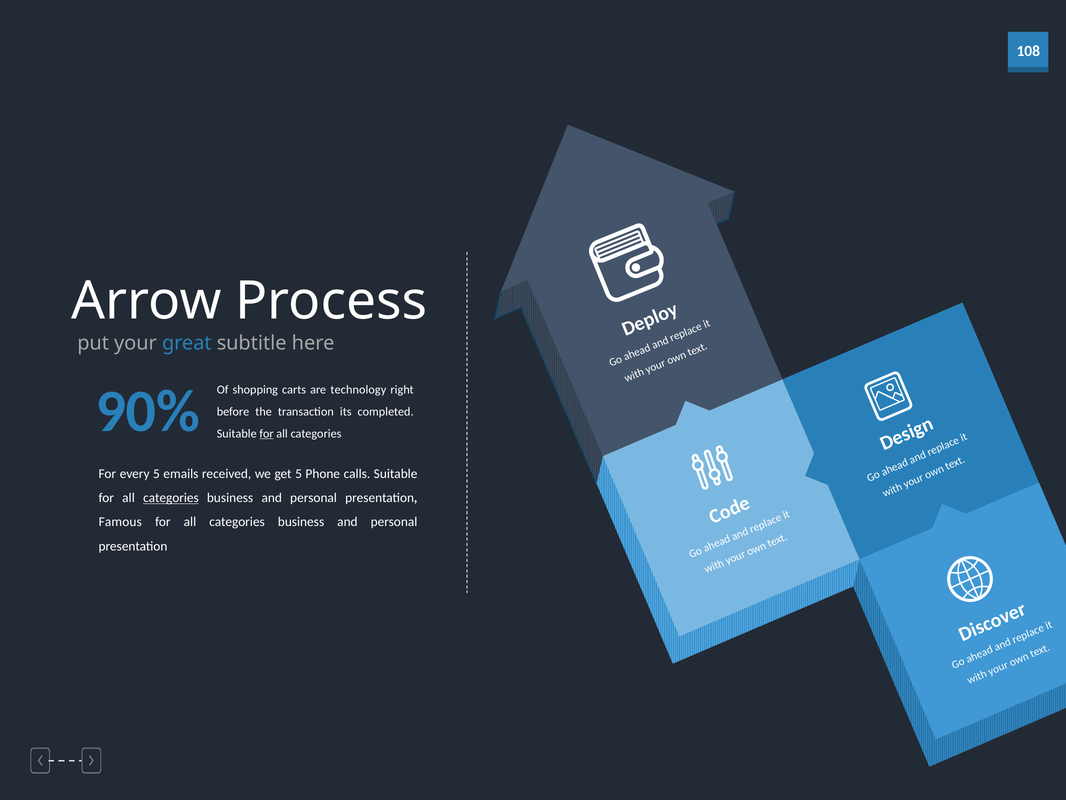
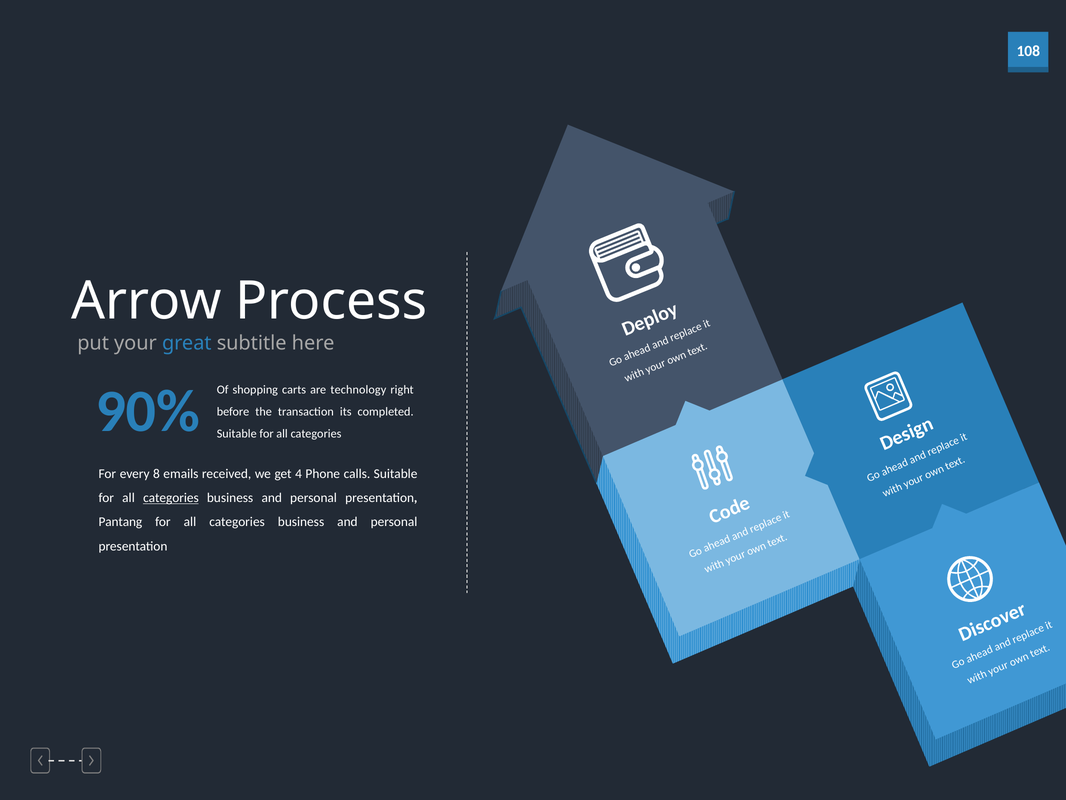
for underline: present -> none (267, 433)
every 5: 5 -> 8 (156, 474)
get 5: 5 -> 4 (299, 474)
Famous: Famous -> Pantang (120, 522)
